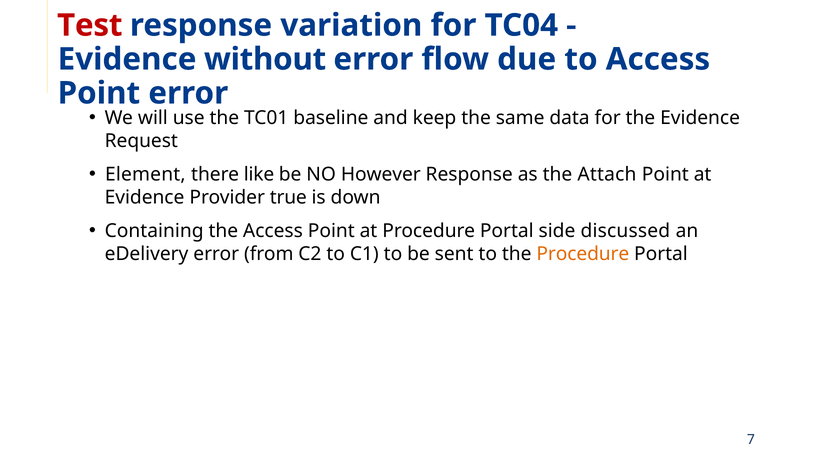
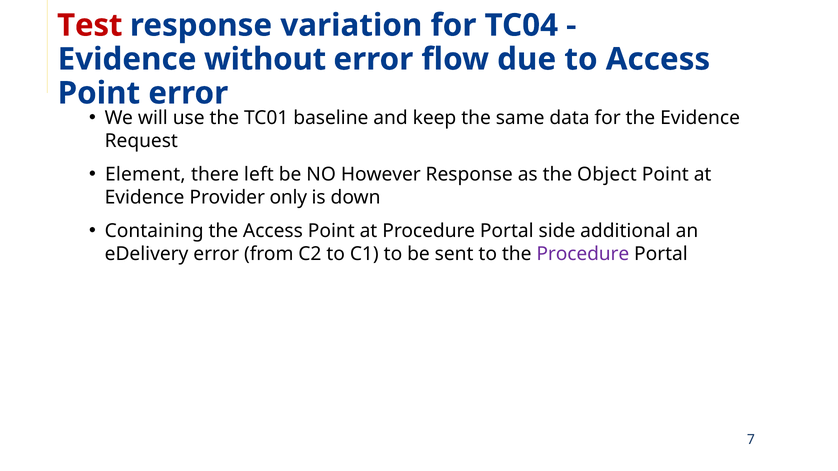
like: like -> left (259, 175)
Attach: Attach -> Object (607, 175)
true: true -> only (288, 198)
discussed: discussed -> additional (625, 231)
Procedure colour: orange -> purple (583, 254)
